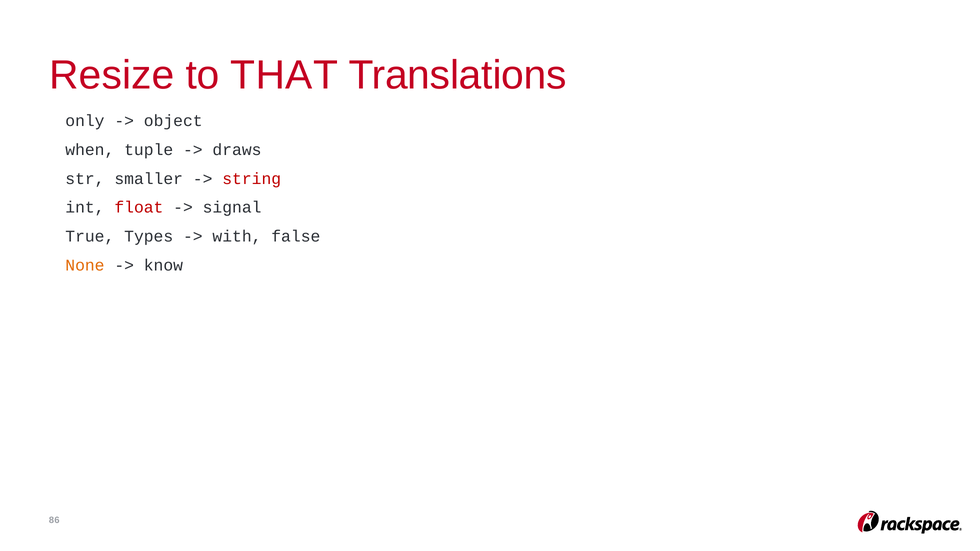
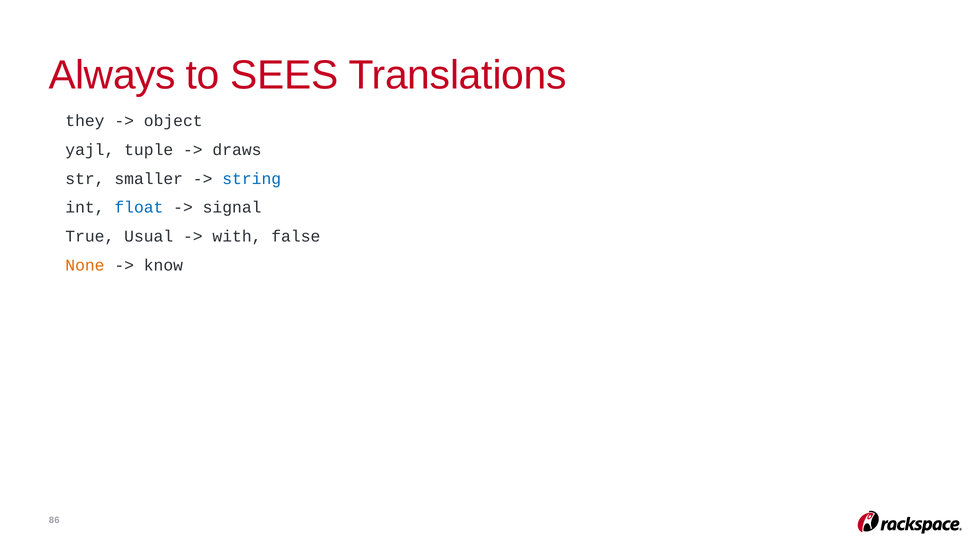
Resize: Resize -> Always (112, 75)
THAT: THAT -> SEES (284, 75)
only: only -> they (85, 121)
when: when -> yajl (90, 150)
string colour: red -> blue (252, 179)
float colour: red -> blue (139, 208)
Types: Types -> Usual (149, 237)
